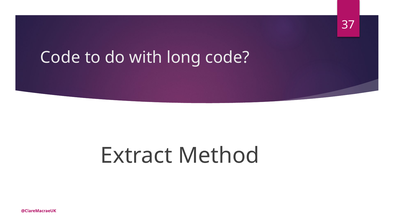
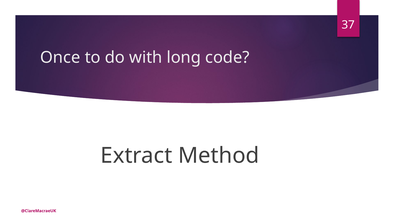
Code: Code -> Once (60, 58)
